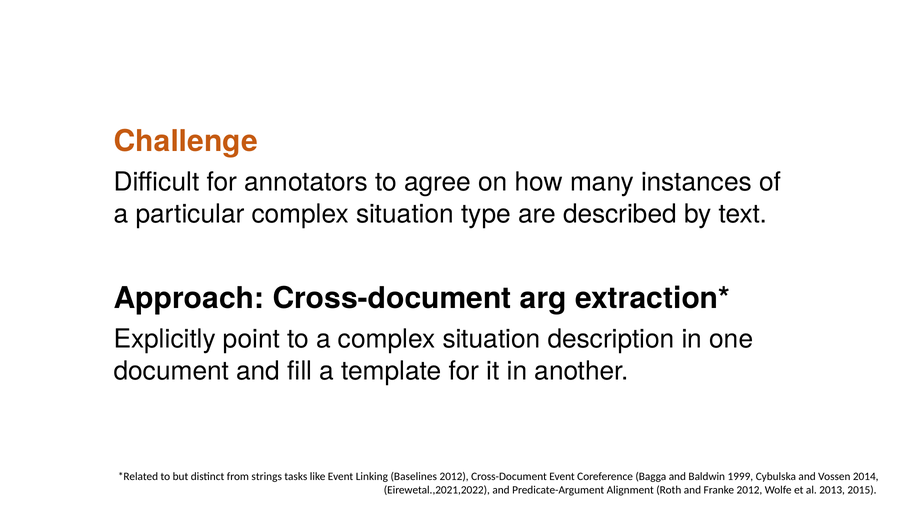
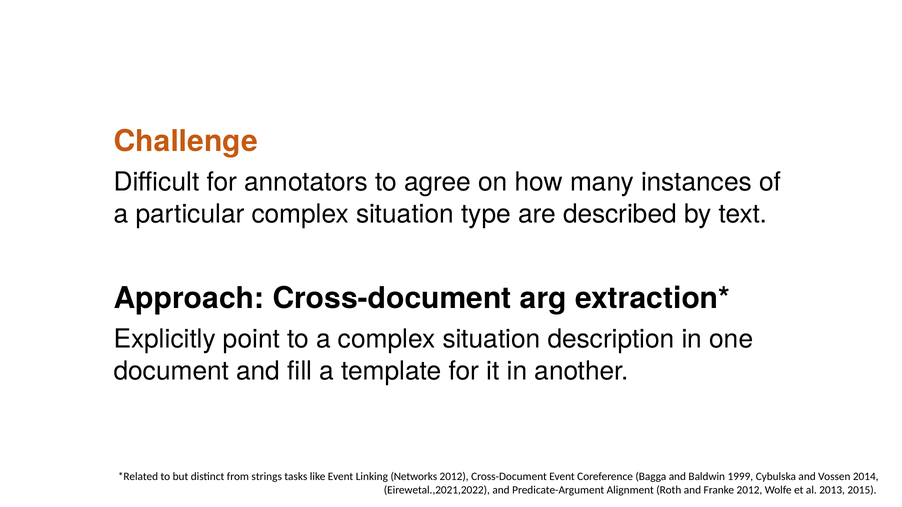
Baselines: Baselines -> Networks (414, 477)
